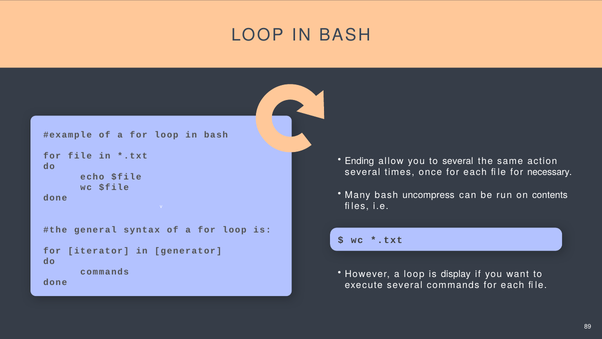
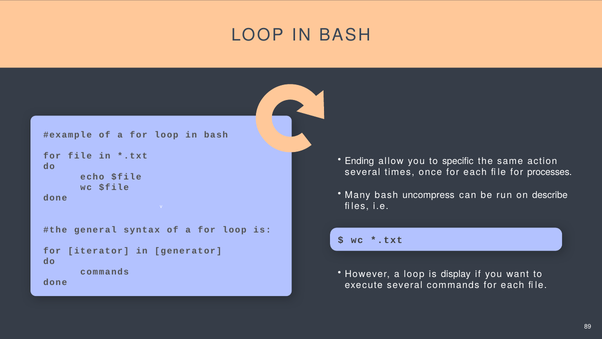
to several: several -> specific (458, 161)
necessary: necessary -> processes (550, 172)
contents: contents -> describe (550, 195)
